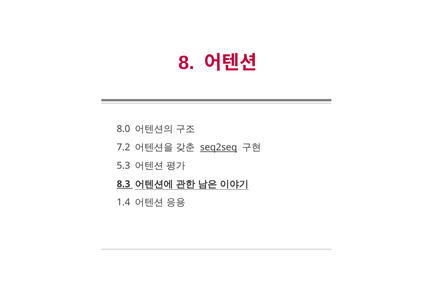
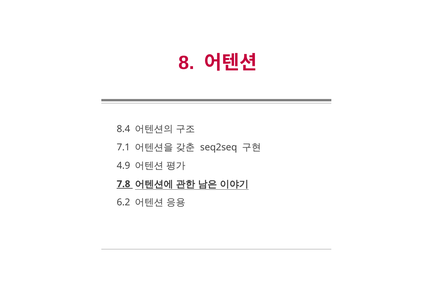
8.0: 8.0 -> 8.4 (123, 129)
7.2: 7.2 -> 7.1 (123, 147)
seq2seq underline: present -> none (219, 147)
5.3: 5.3 -> 4.9 (123, 165)
8.3: 8.3 -> 7.8 (123, 184)
1.4: 1.4 -> 6.2 (123, 202)
